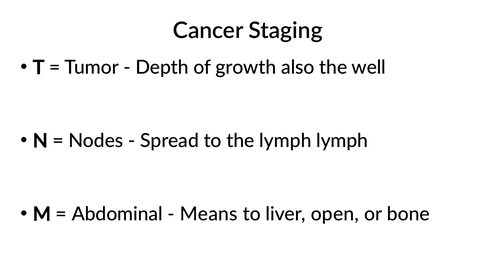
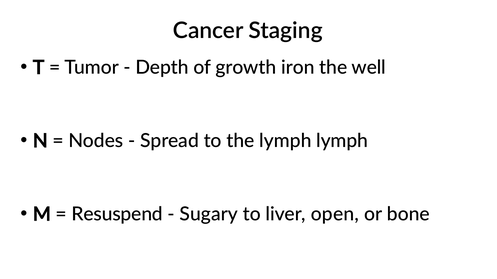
also: also -> iron (298, 68)
Abdominal: Abdominal -> Resuspend (117, 215)
Means: Means -> Sugary (209, 215)
